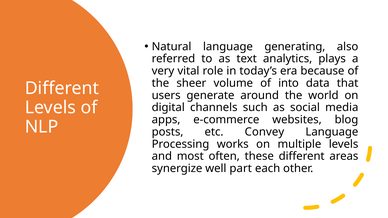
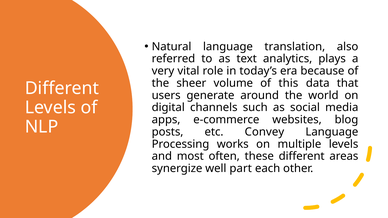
generating: generating -> translation (295, 47)
into: into -> this (288, 83)
